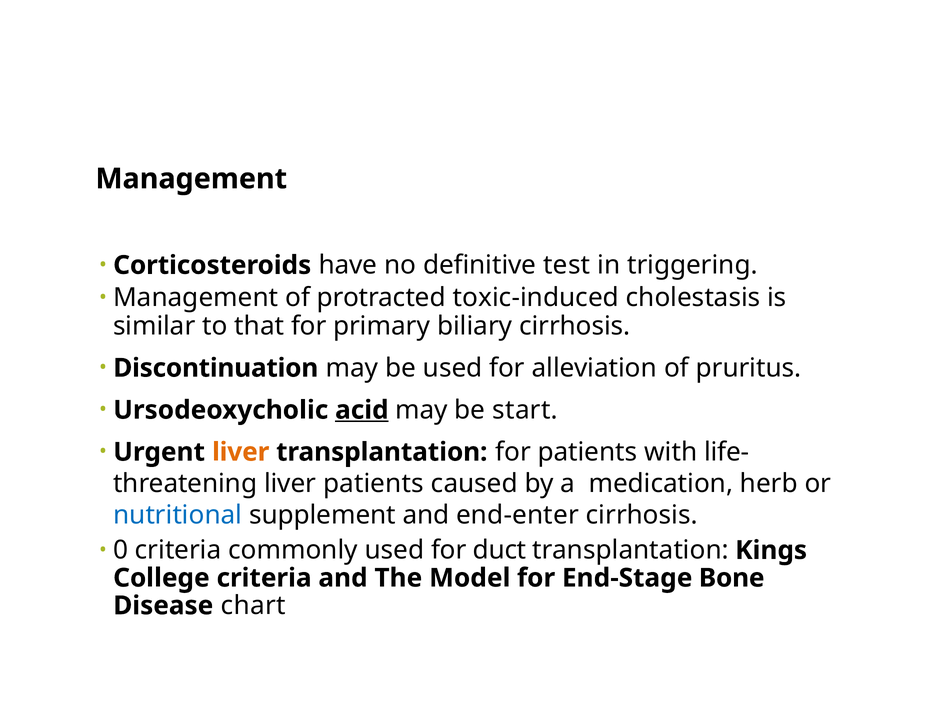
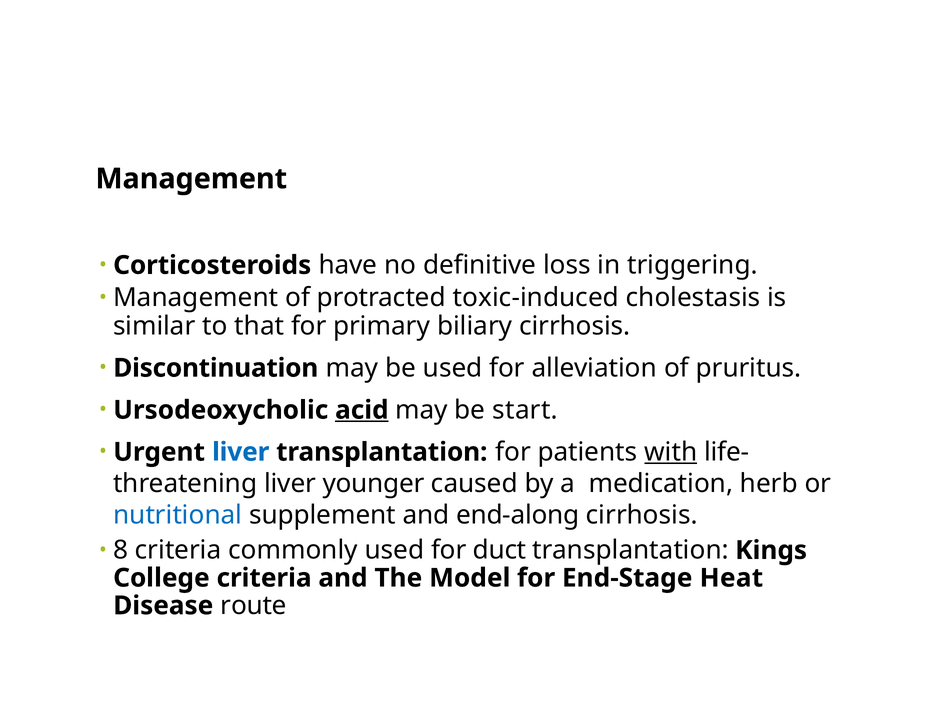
test: test -> loss (567, 265)
liver colour: orange -> blue (241, 452)
with underline: none -> present (671, 452)
liver patients: patients -> younger (374, 483)
end-enter: end-enter -> end-along (518, 514)
0: 0 -> 8 (121, 550)
Bone: Bone -> Heat (731, 577)
chart: chart -> route (254, 605)
